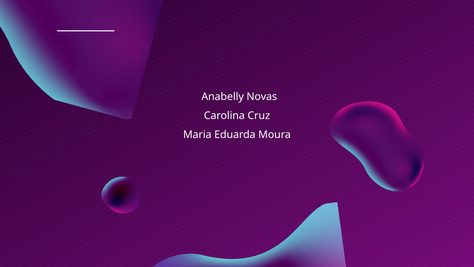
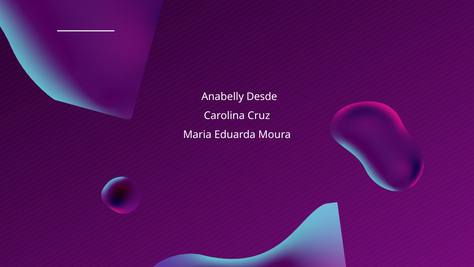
Novas: Novas -> Desde (262, 96)
